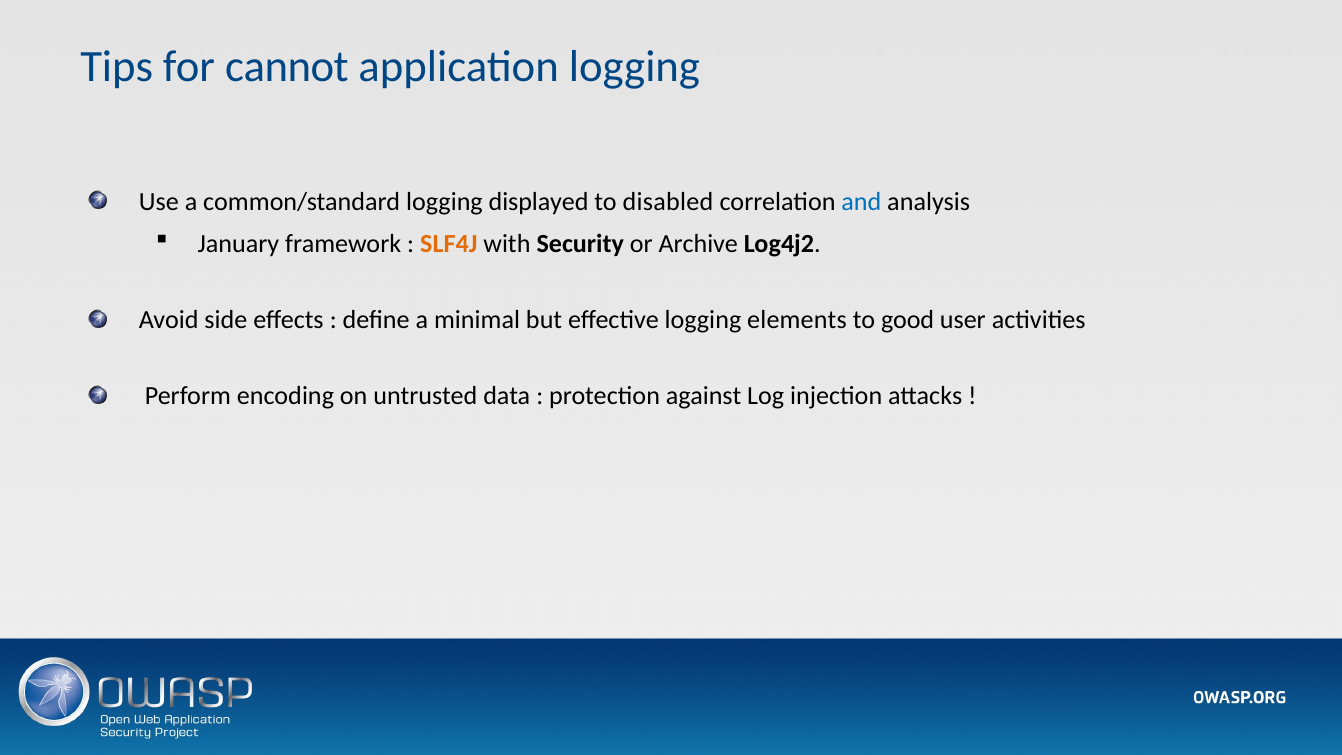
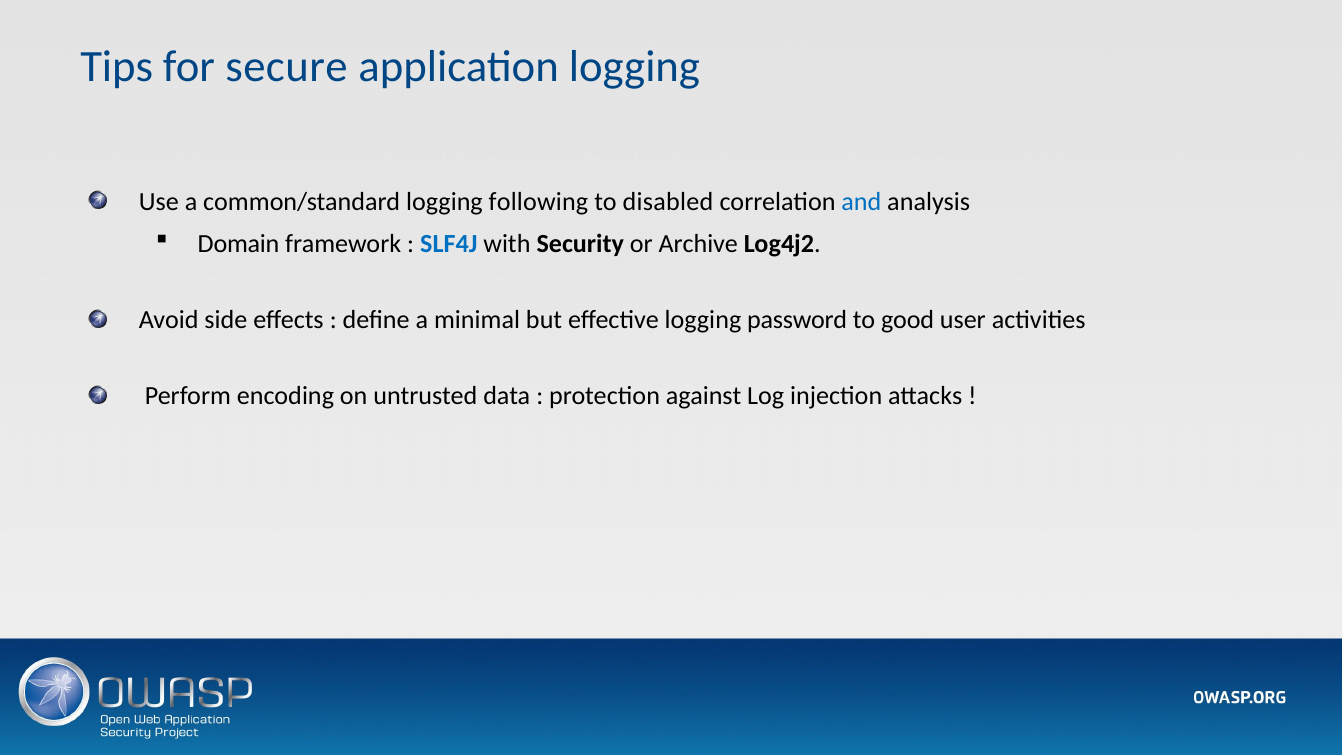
cannot: cannot -> secure (286, 67)
displayed: displayed -> following (538, 202)
January: January -> Domain (239, 244)
SLF4J colour: orange -> blue (449, 244)
elements: elements -> password (797, 320)
